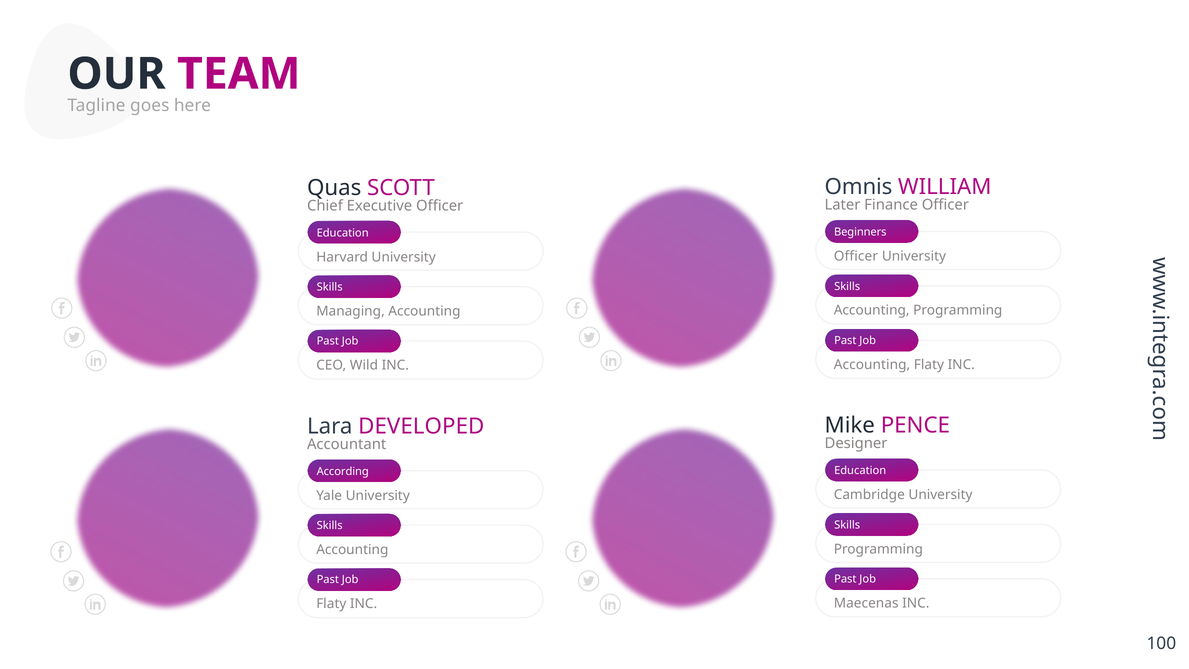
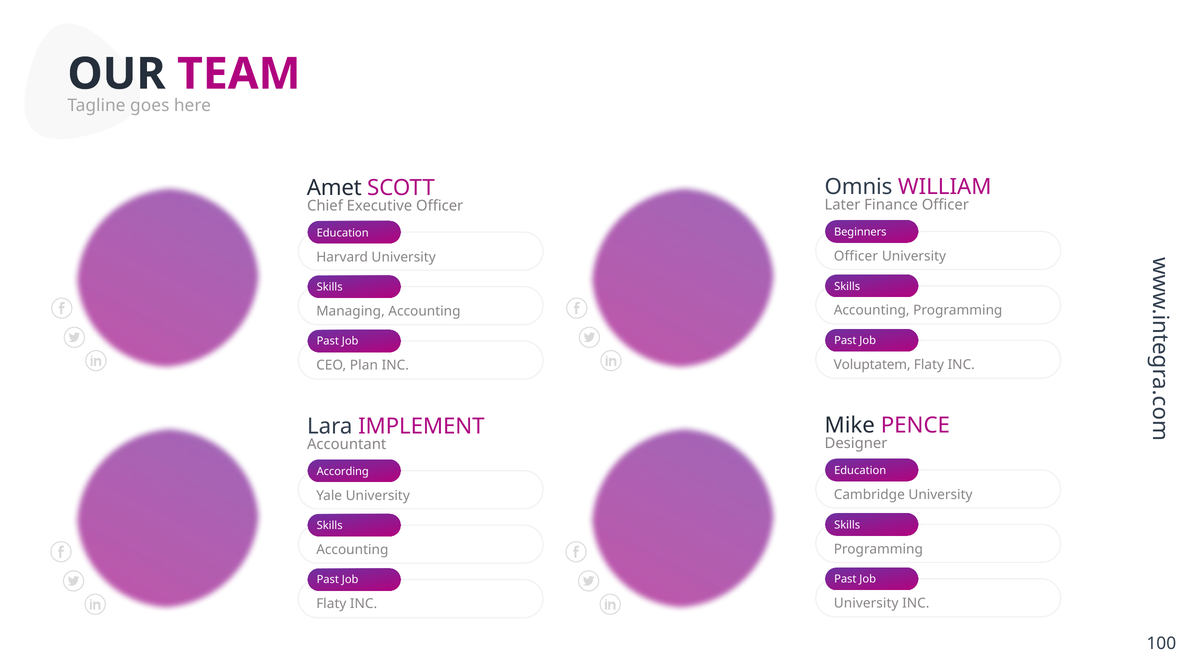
Quas: Quas -> Amet (334, 188)
Accounting: Accounting -> Voluptatem (872, 364)
Wild: Wild -> Plan (364, 365)
DEVELOPED: DEVELOPED -> IMPLEMENT (421, 426)
Maecenas: Maecenas -> University (866, 603)
